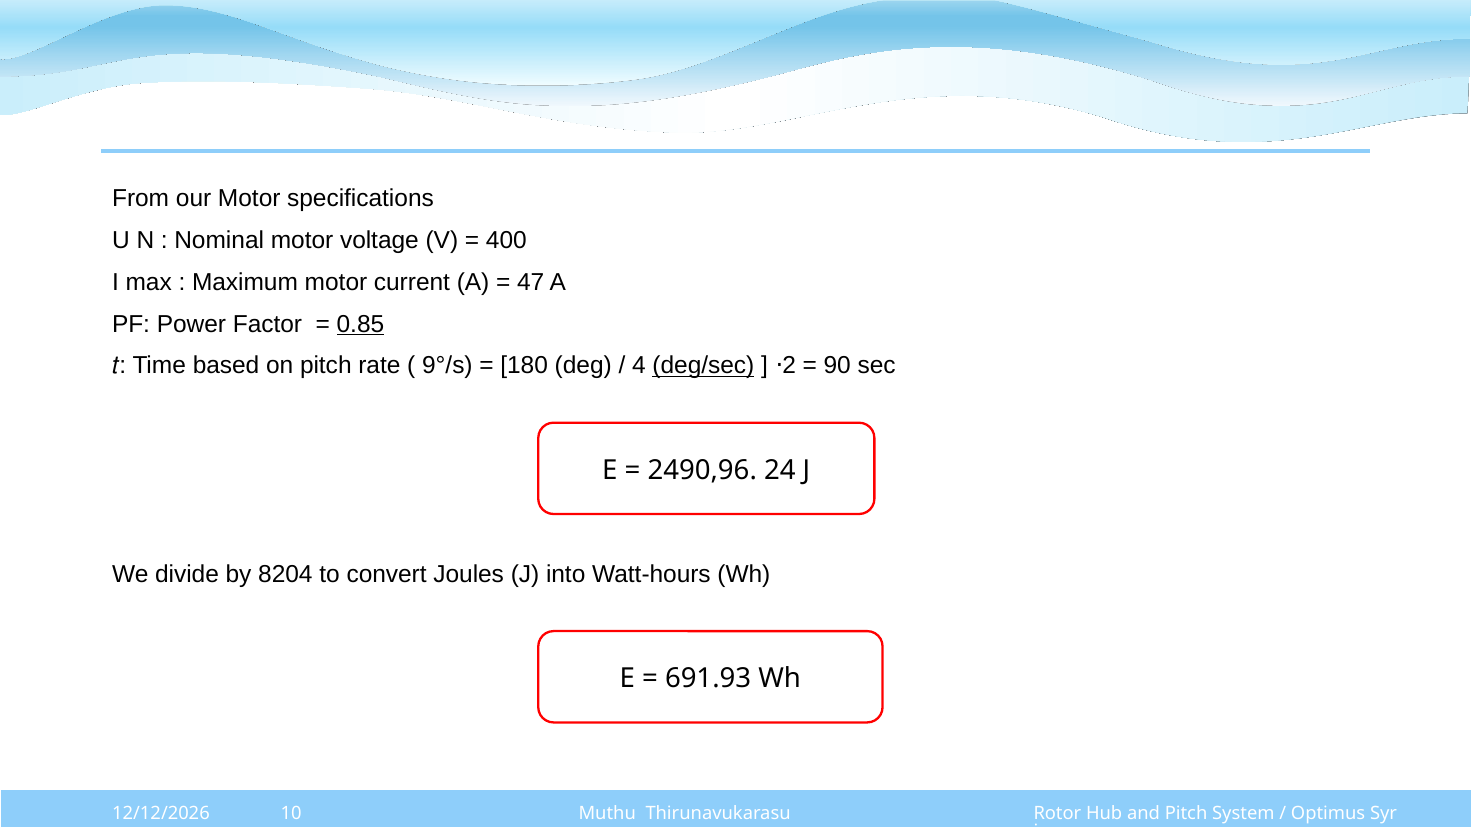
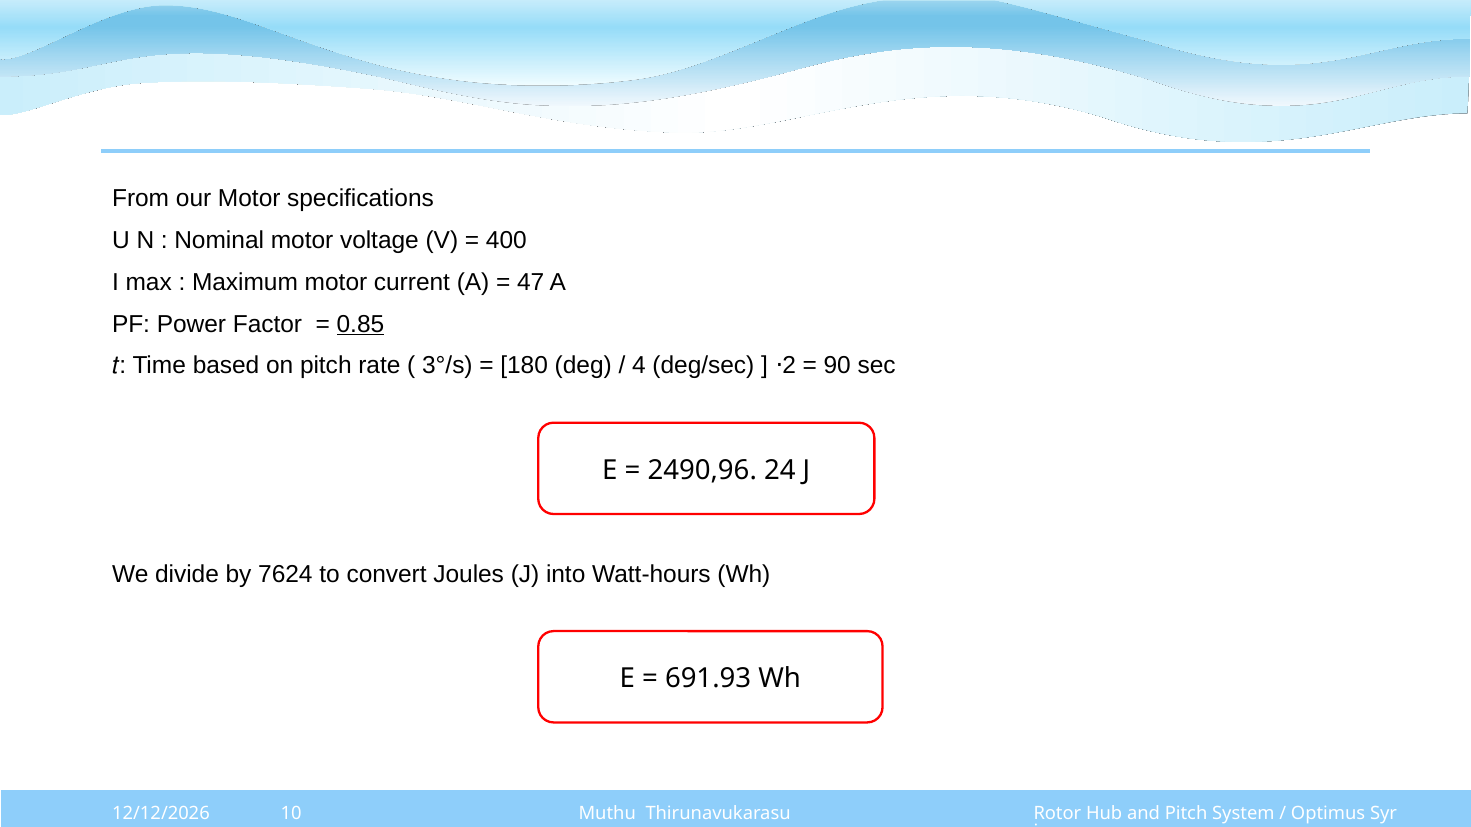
9°/s: 9°/s -> 3°/s (447, 366)
deg/sec underline: present -> none (703, 366)
8204: 8204 -> 7624 (285, 575)
